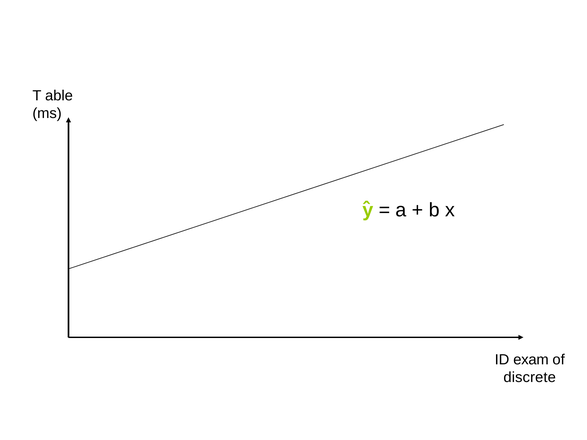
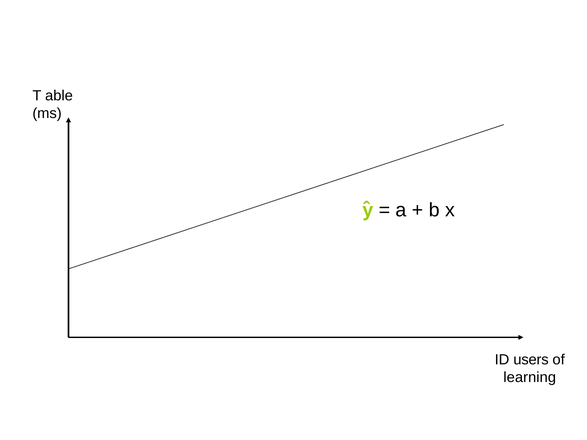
exam: exam -> users (531, 360)
discrete: discrete -> learning (530, 378)
